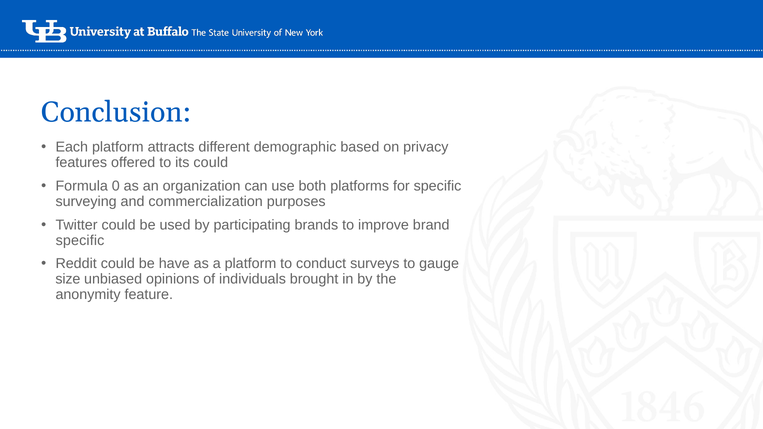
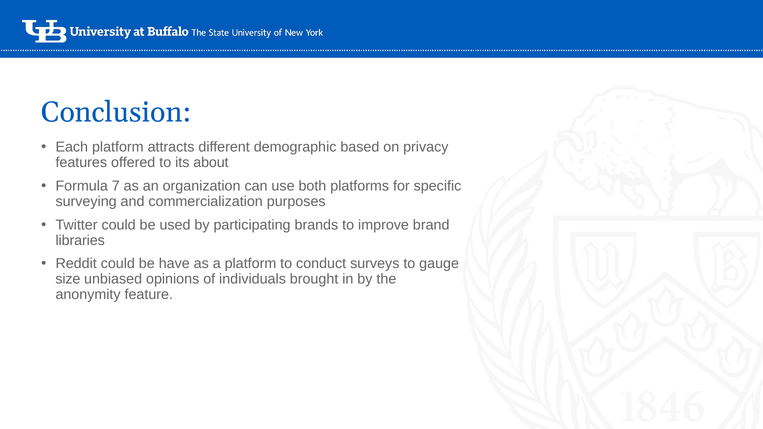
its could: could -> about (211, 163)
0: 0 -> 7 (116, 186)
specific: specific -> libraries (80, 240)
